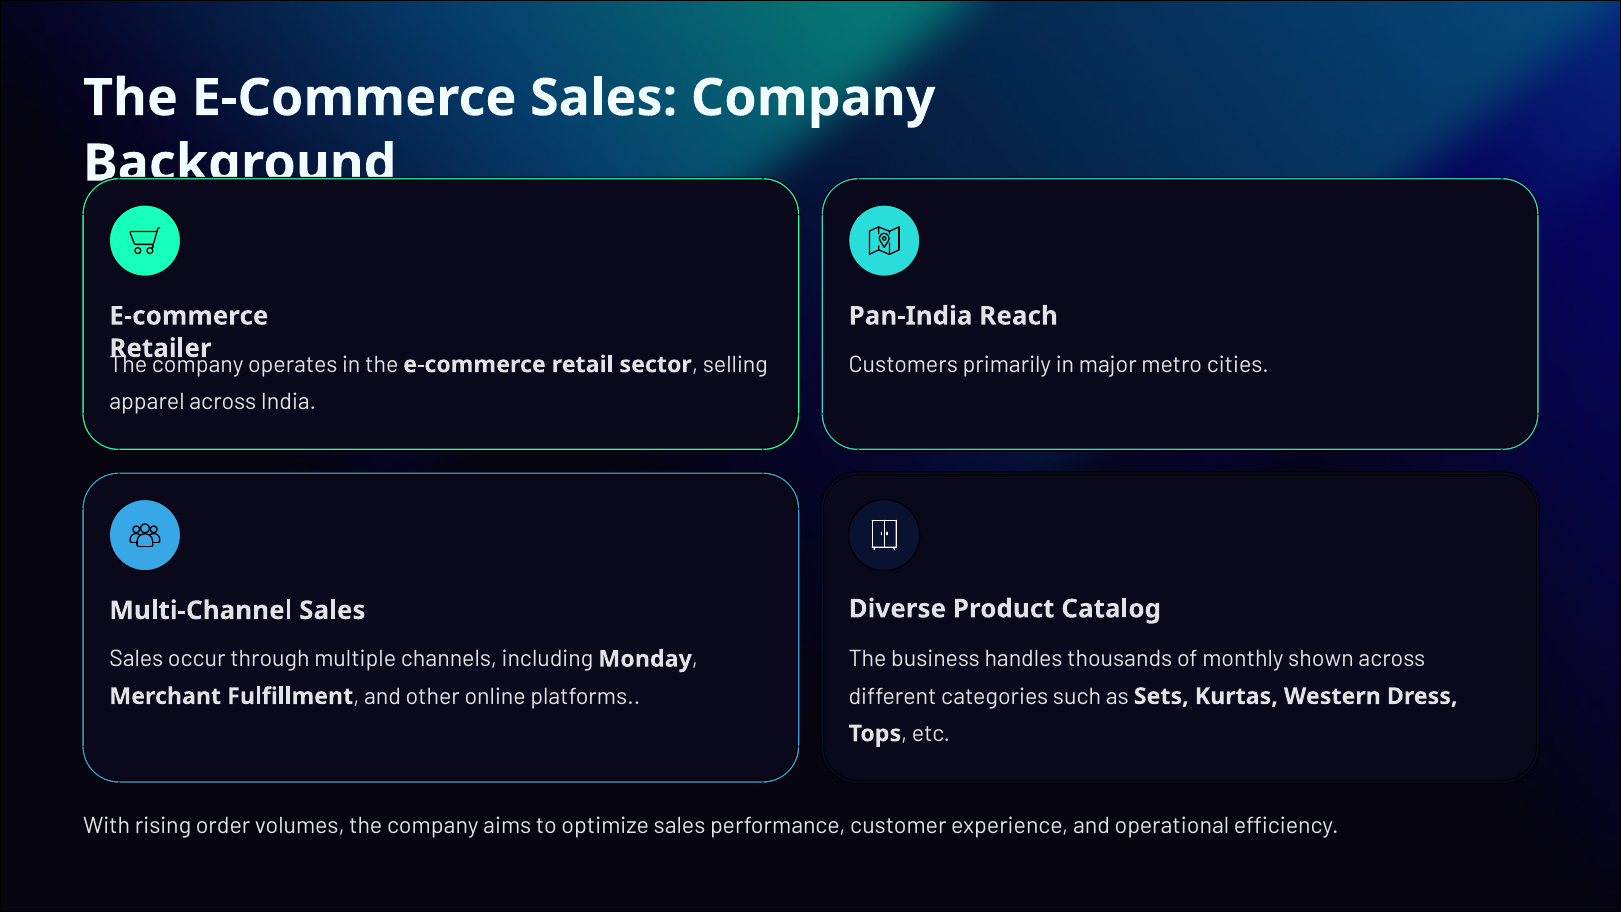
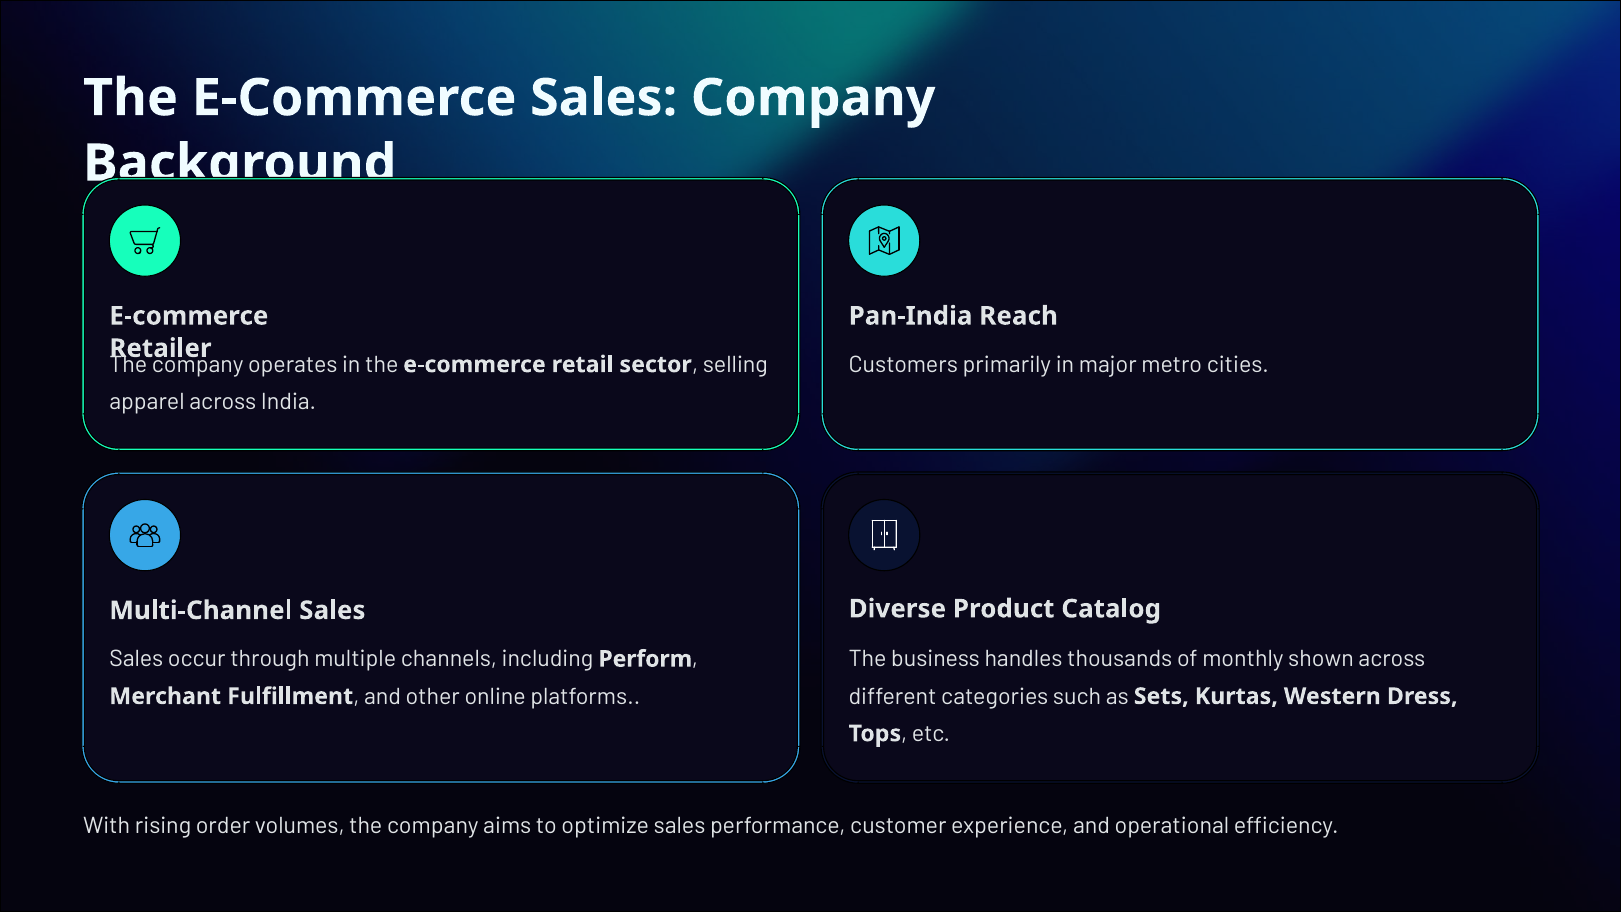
Monday: Monday -> Perform (645, 659)
